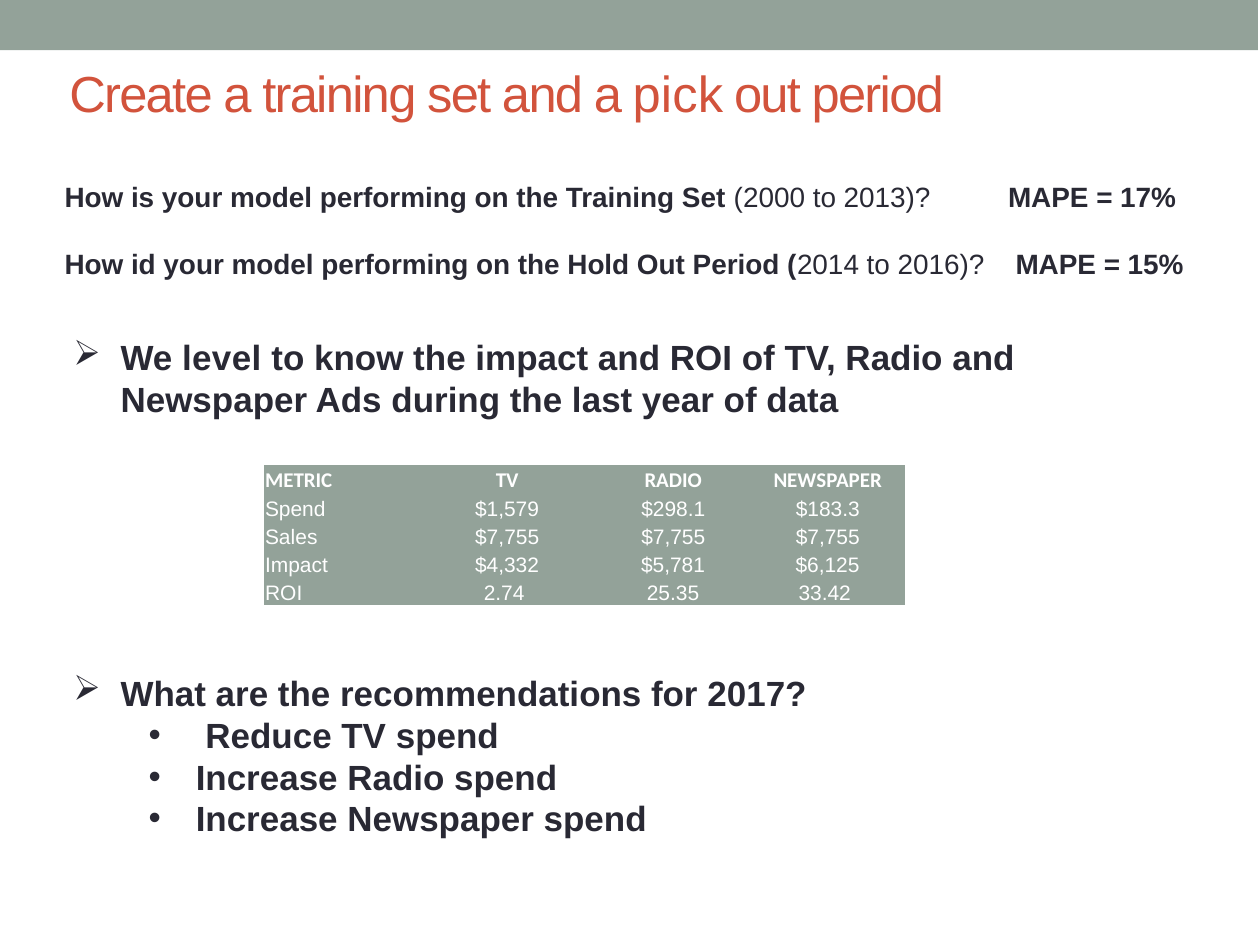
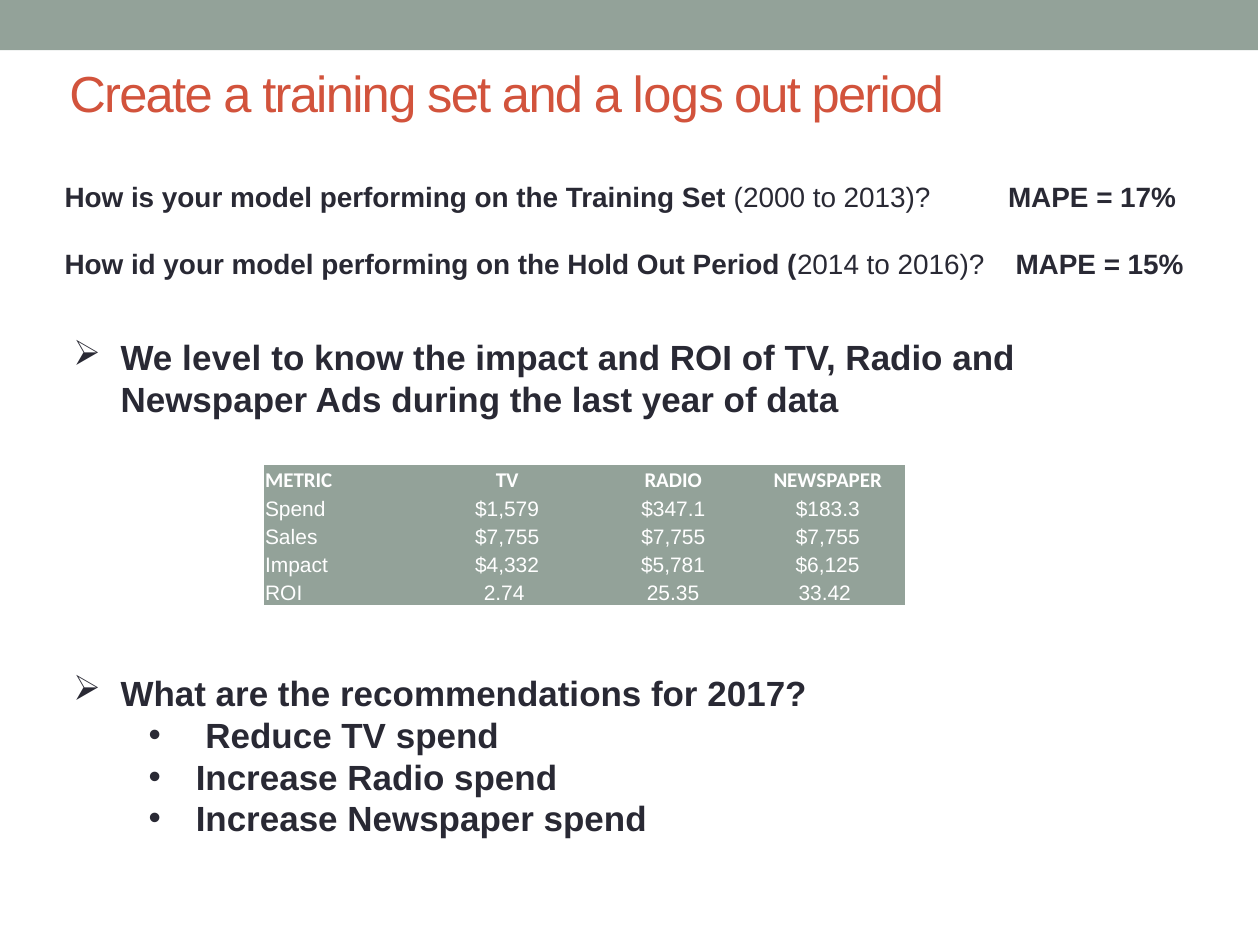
pick: pick -> logs (678, 96)
$298.1: $298.1 -> $347.1 (673, 510)
